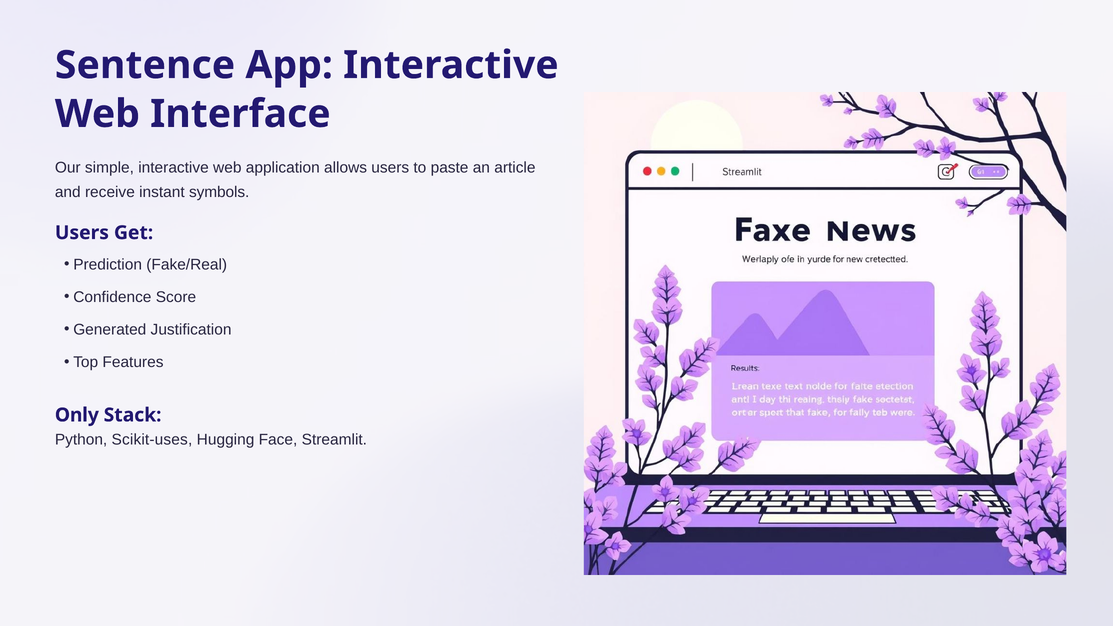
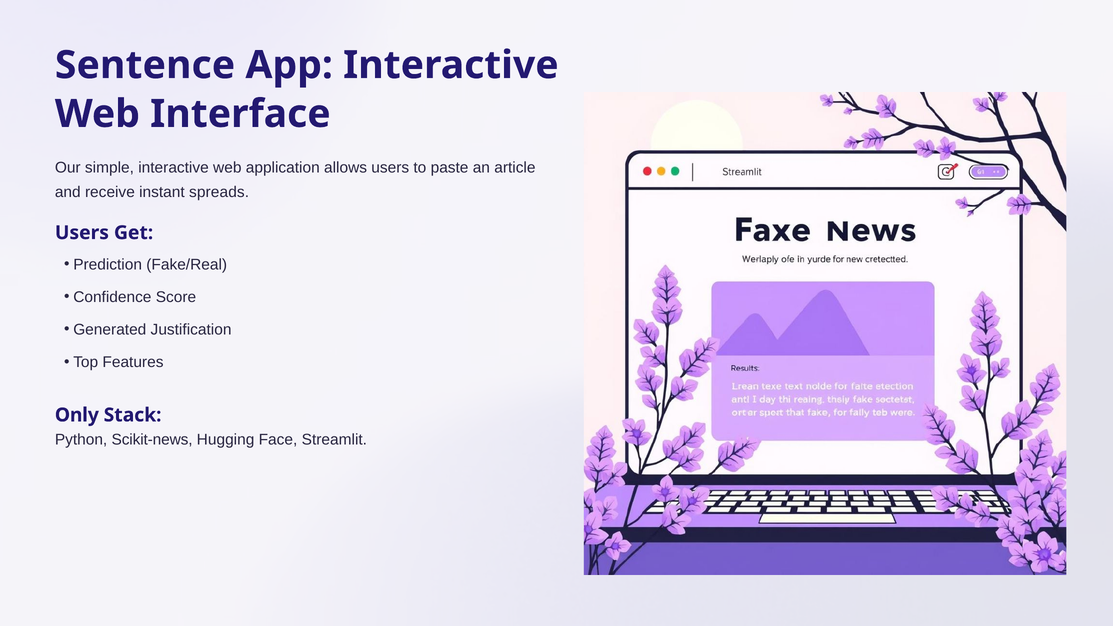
symbols: symbols -> spreads (219, 192)
Scikit-uses: Scikit-uses -> Scikit-news (152, 440)
